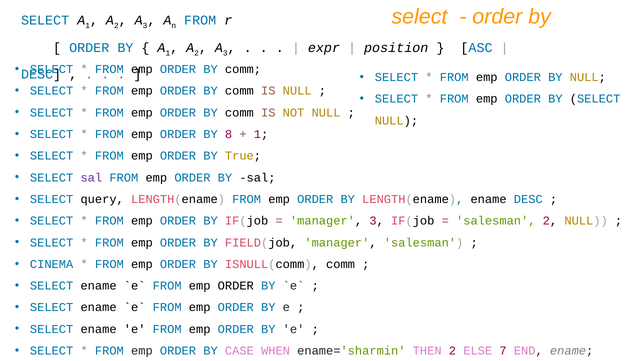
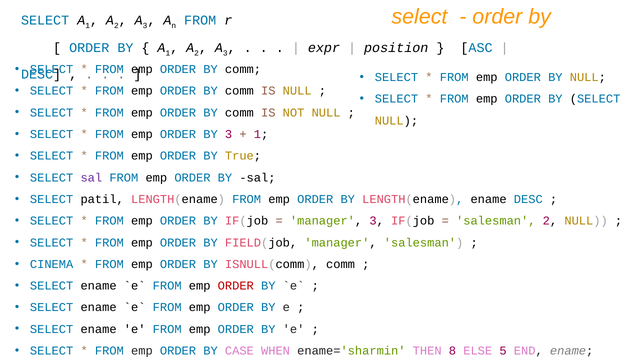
BY 8: 8 -> 3 (229, 134)
query: query -> patil (102, 199)
ORDER colour: black -> red (236, 286)
THEN 2: 2 -> 8 (452, 351)
7: 7 -> 5 (503, 351)
